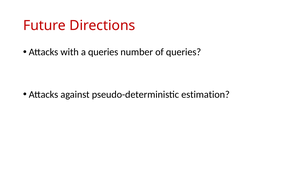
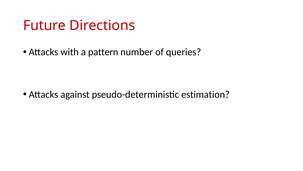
a queries: queries -> pattern (103, 52)
